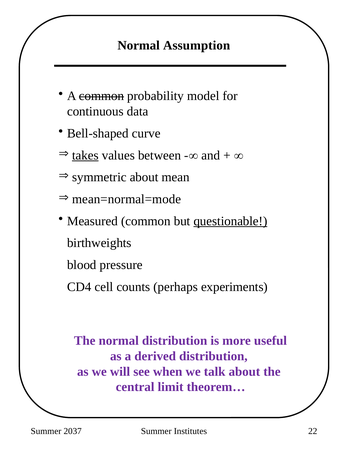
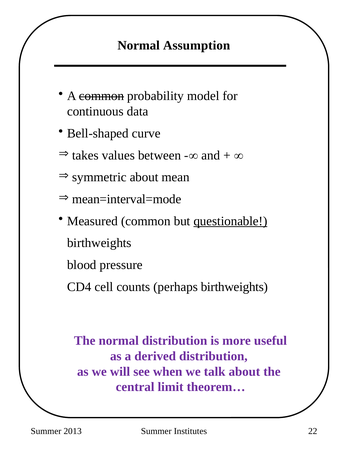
takes underline: present -> none (85, 155)
mean=normal=mode: mean=normal=mode -> mean=interval=mode (127, 199)
perhaps experiments: experiments -> birthweights (234, 287)
2037: 2037 -> 2013 (73, 431)
